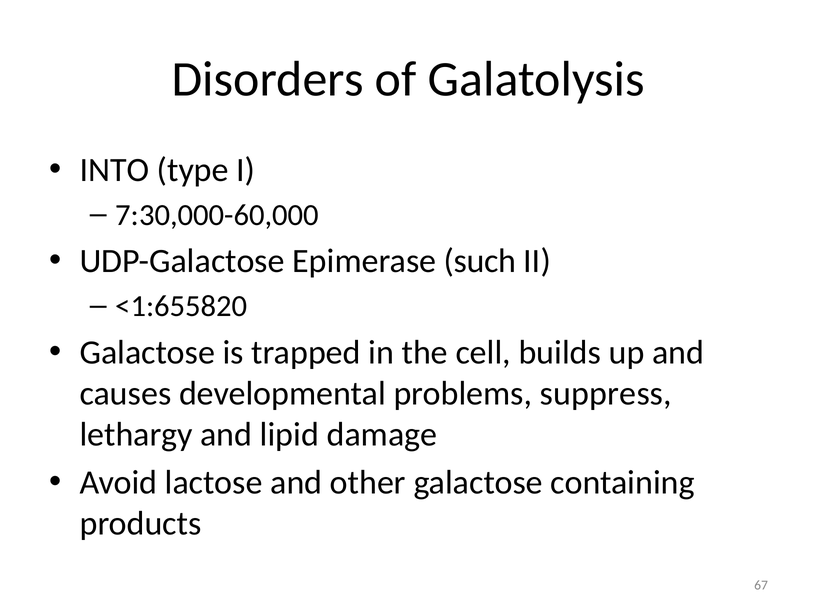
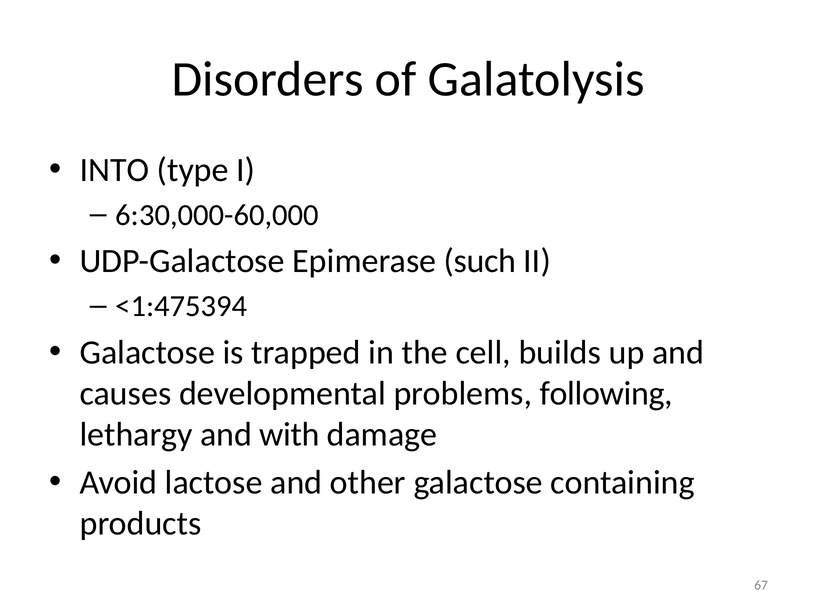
7:30,000-60,000: 7:30,000-60,000 -> 6:30,000-60,000 (217, 215)
<1:655820: <1:655820 -> <1:475394 (181, 306)
suppress: suppress -> following (606, 393)
lipid: lipid -> with (290, 434)
